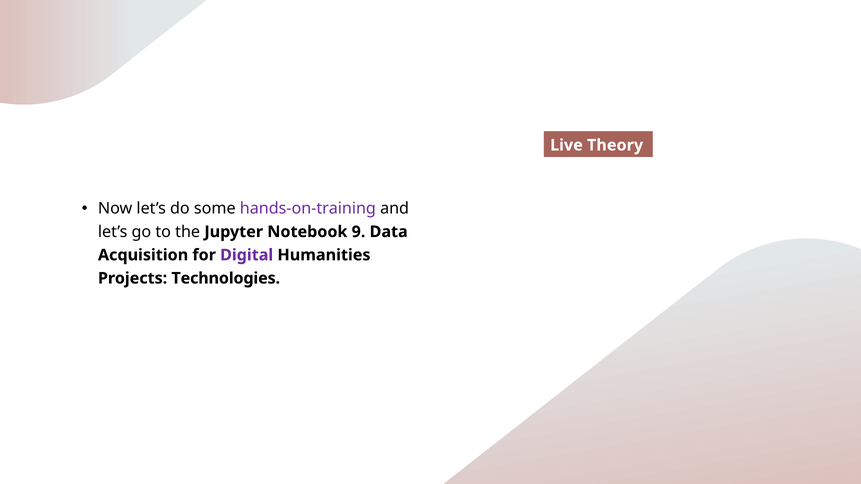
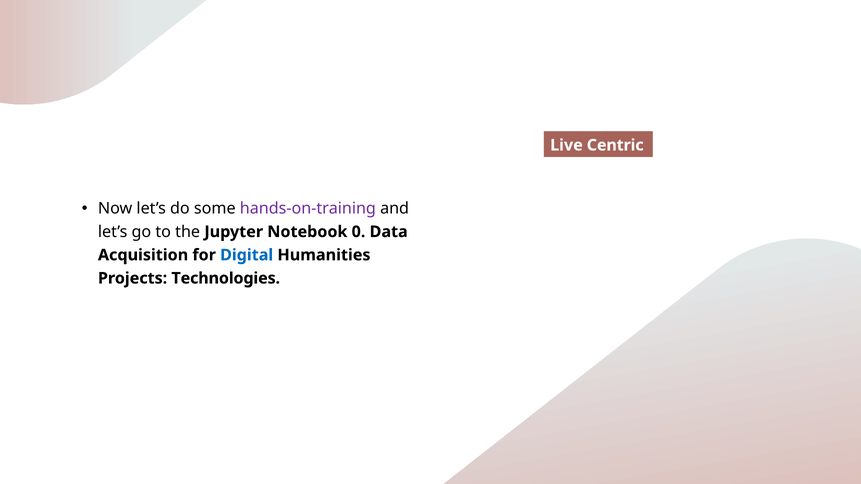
Theory: Theory -> Centric (615, 145)
9: 9 -> 0 (358, 232)
Digital colour: purple -> blue (247, 255)
